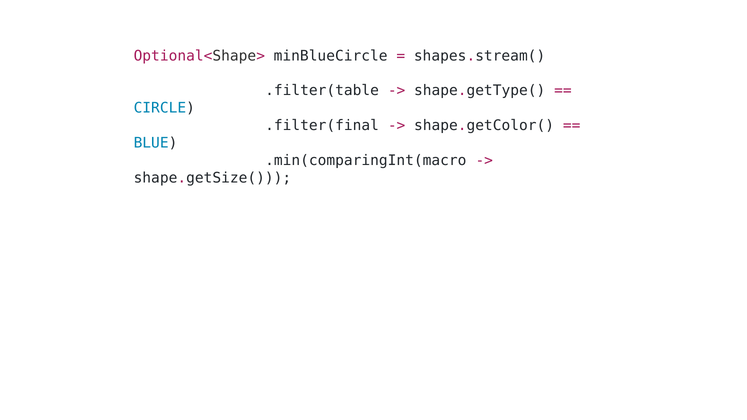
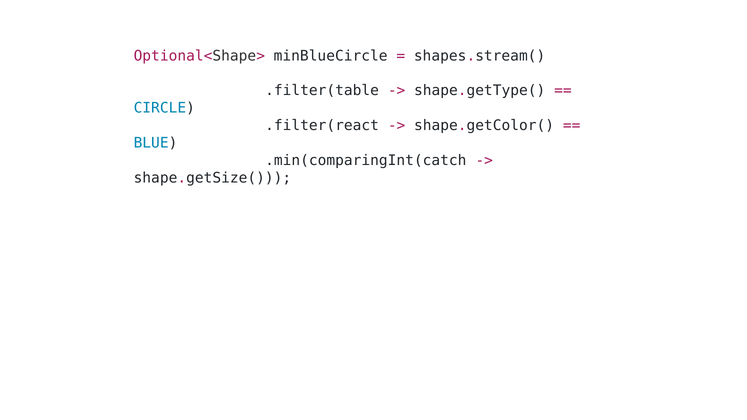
.filter(final: .filter(final -> .filter(react (322, 126)
.min(comparingInt(macro: .min(comparingInt(macro -> .min(comparingInt(catch (366, 160)
